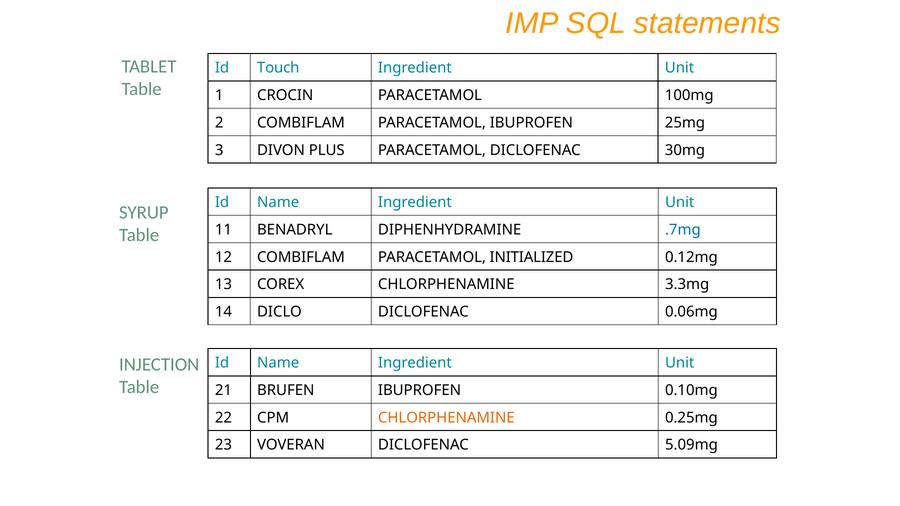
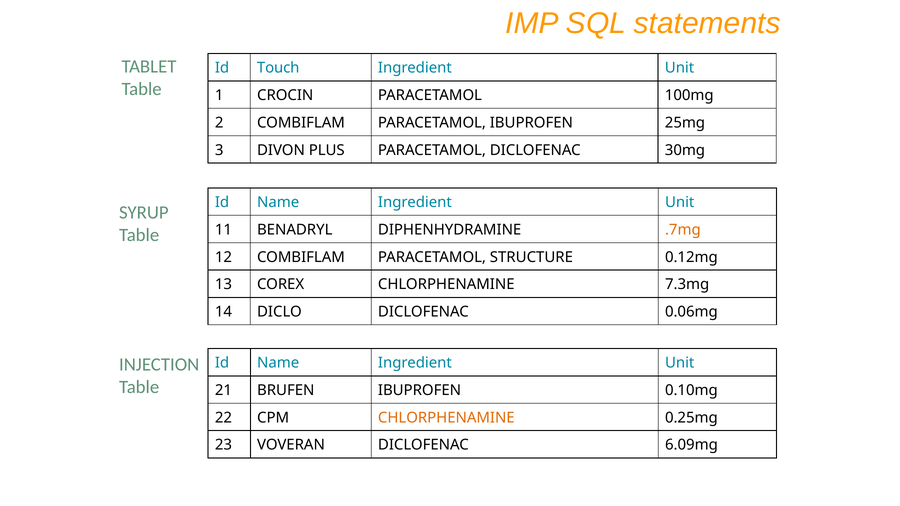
.7mg colour: blue -> orange (683, 230)
INITIALIZED: INITIALIZED -> STRUCTURE (531, 257)
3.3mg: 3.3mg -> 7.3mg (687, 285)
5.09mg: 5.09mg -> 6.09mg (691, 445)
